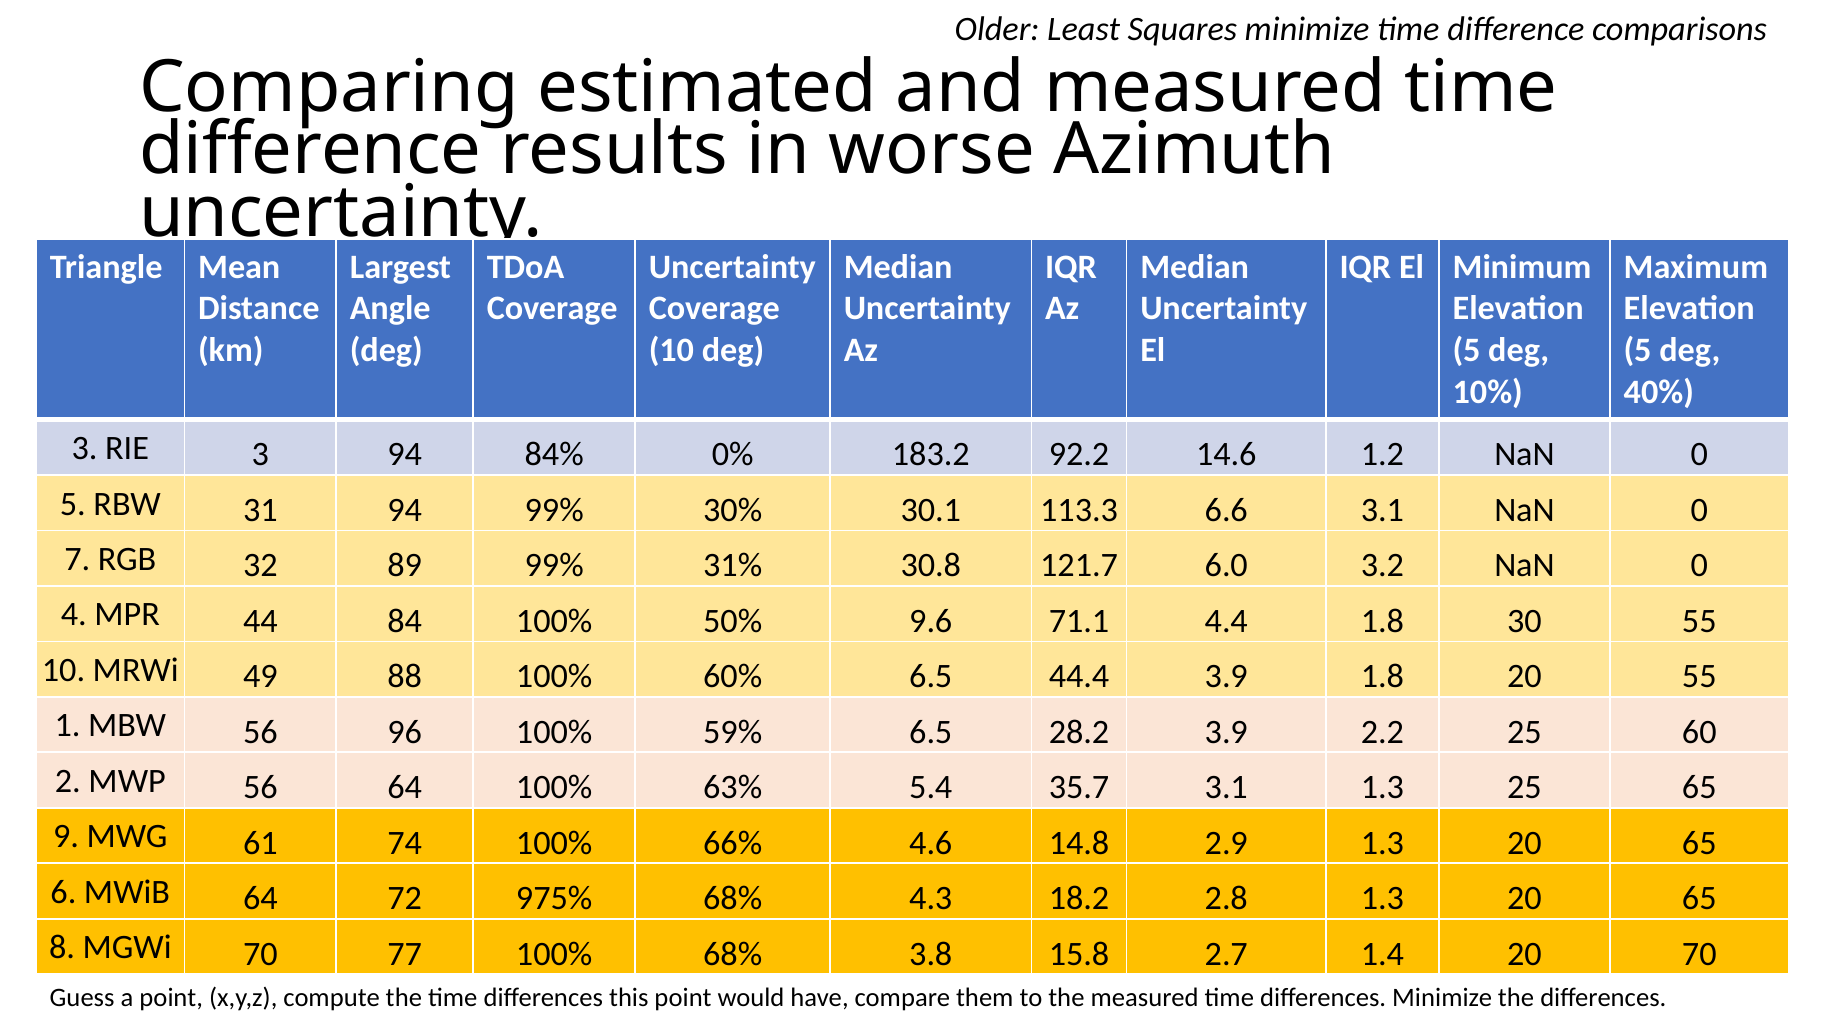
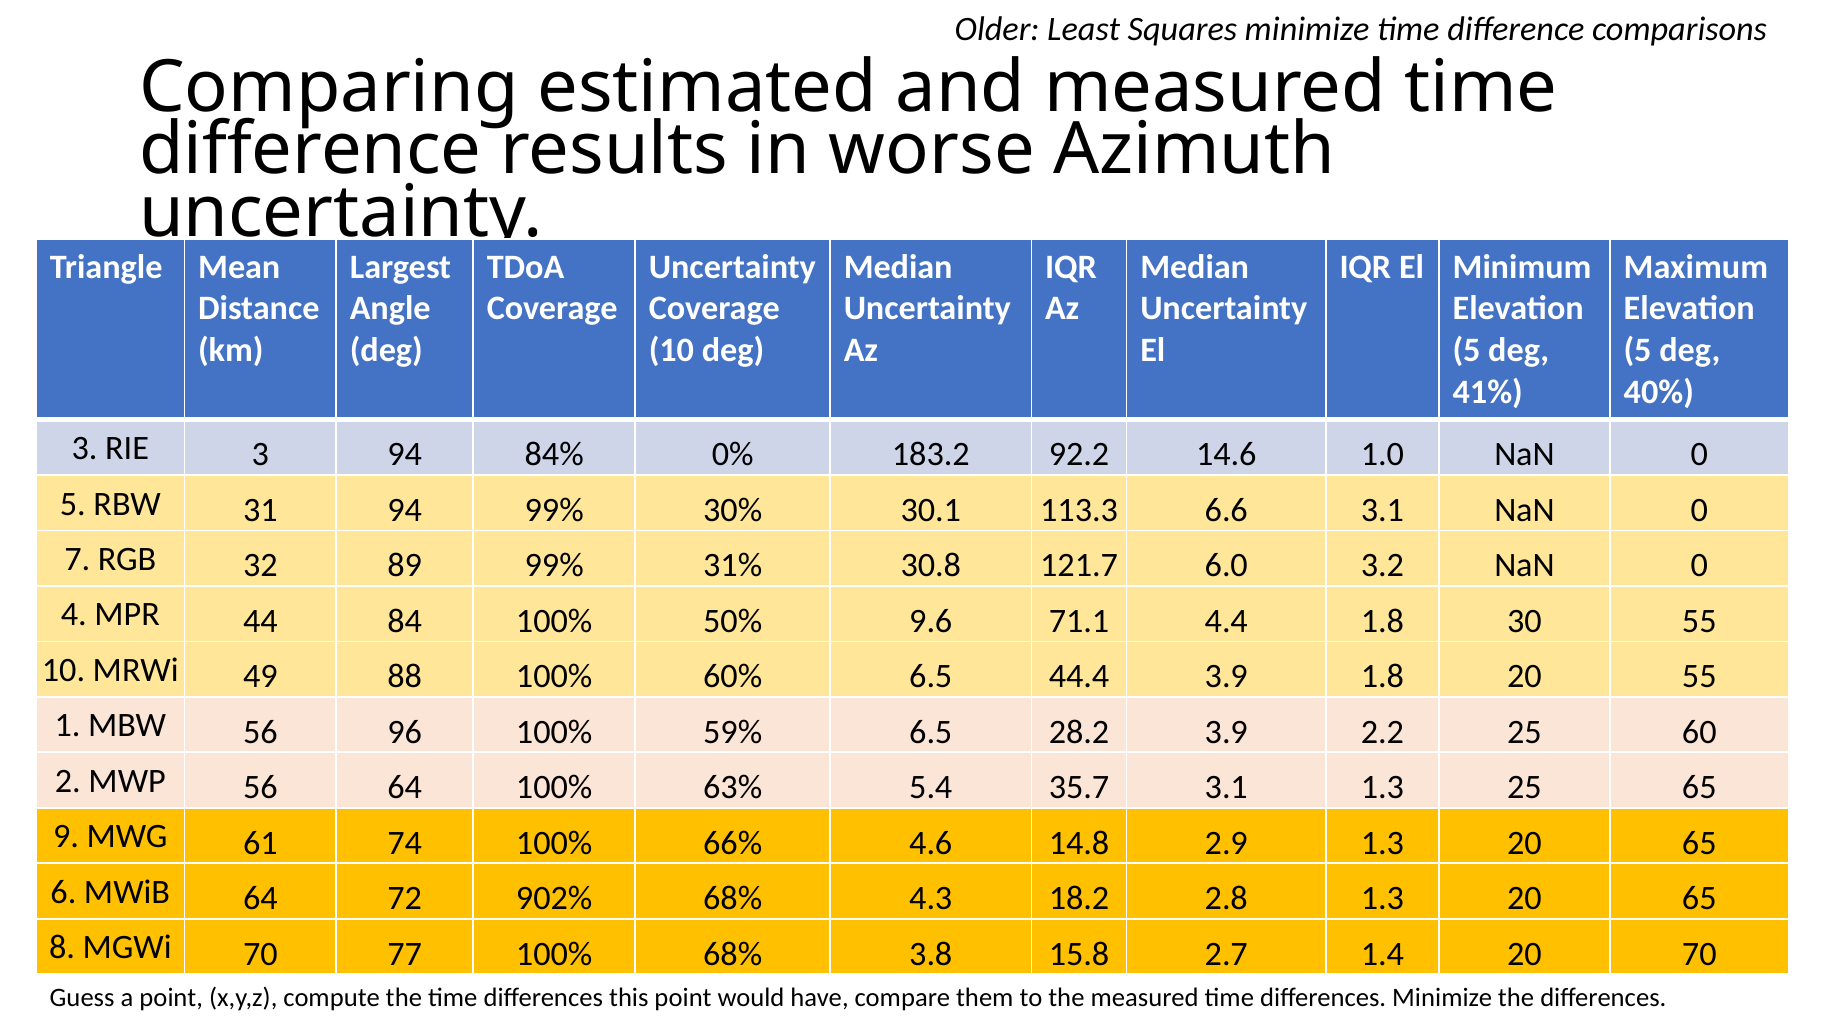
10%: 10% -> 41% (1488, 392)
1.2: 1.2 -> 1.0 (1382, 455)
975%: 975% -> 902% (554, 899)
